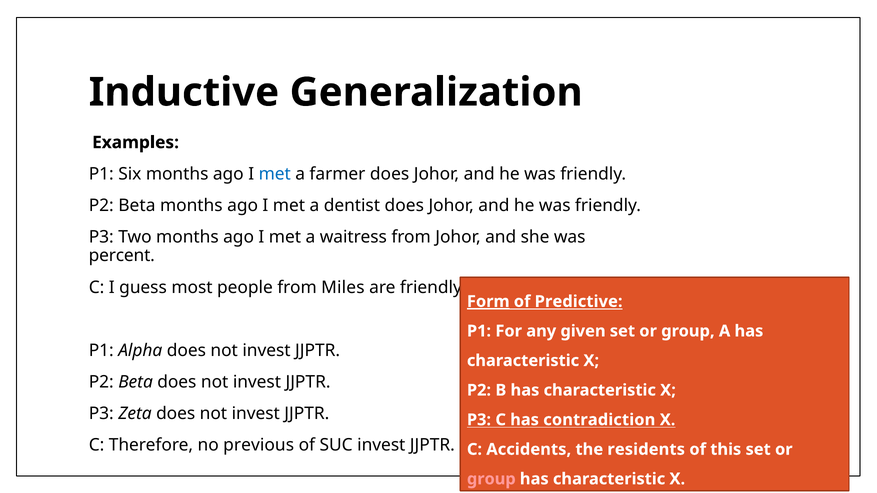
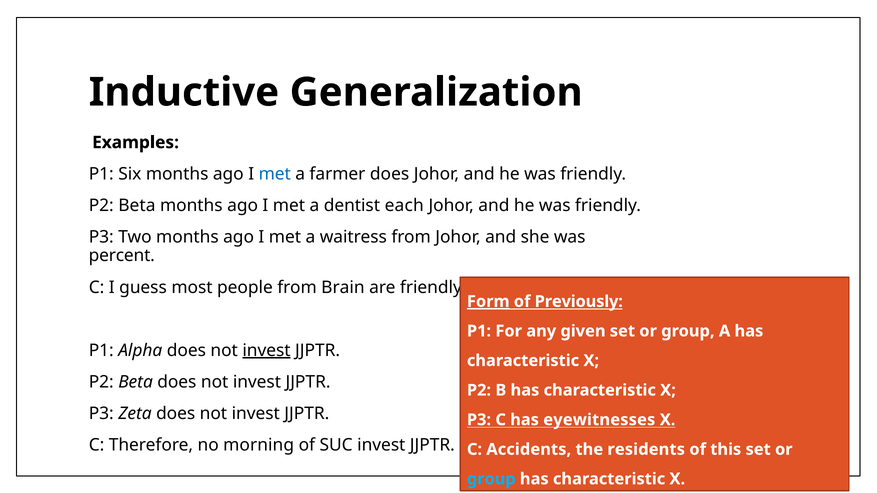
dentist does: does -> each (404, 206)
Miles: Miles -> Brain (343, 287)
Predictive: Predictive -> Previously (579, 302)
invest underline: none -> present (267, 351)
contradiction: contradiction -> eyewitnesses (599, 420)
previous: previous -> morning (259, 445)
group colour: pink -> light blue (491, 479)
